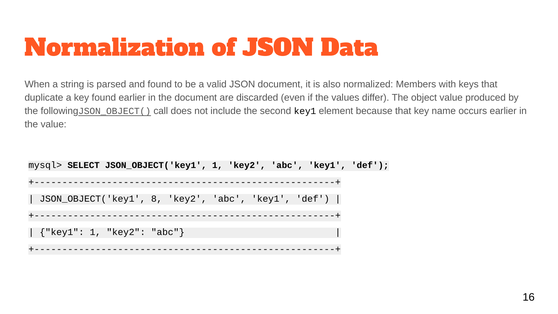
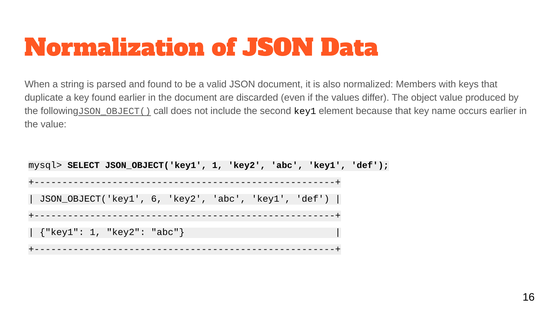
8: 8 -> 6 (157, 199)
